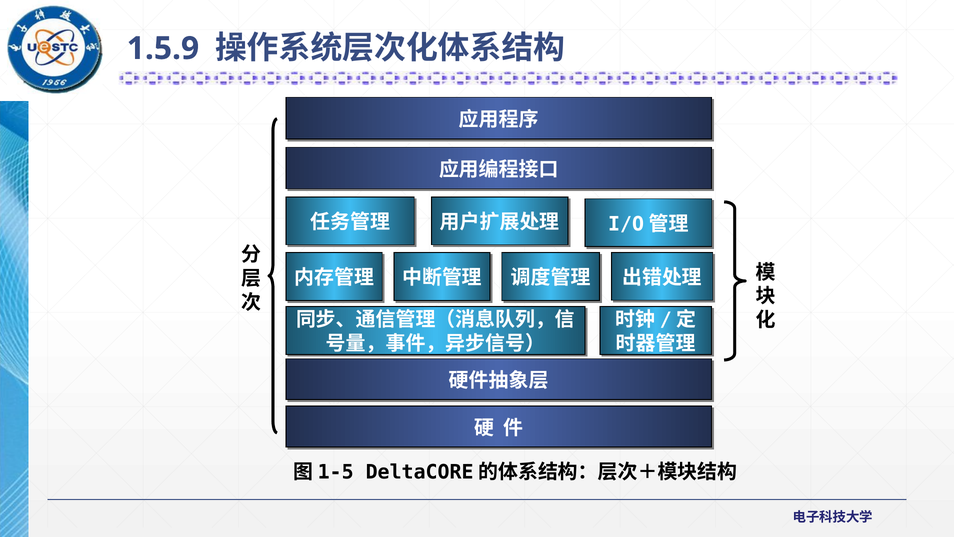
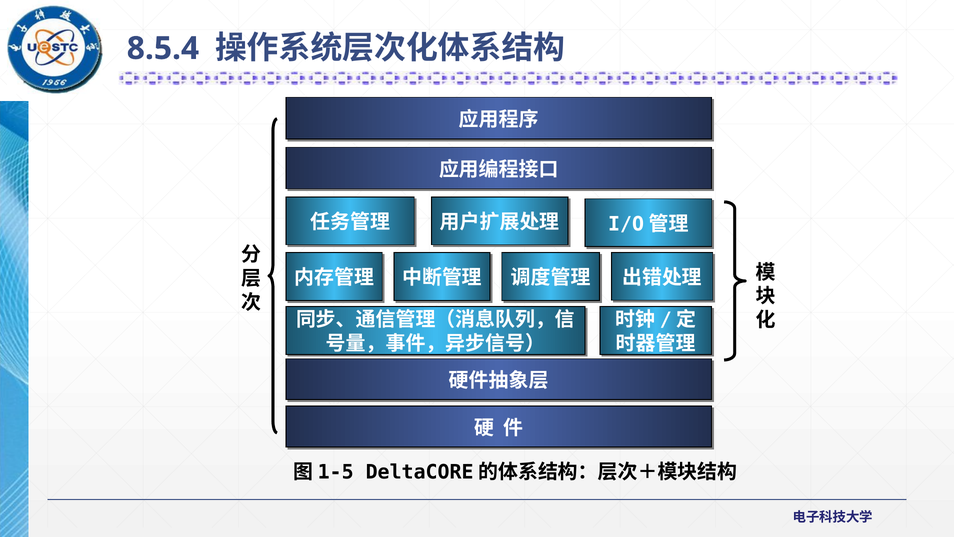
1.5.9: 1.5.9 -> 8.5.4 (163, 48)
